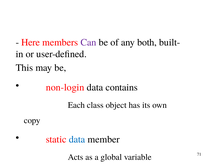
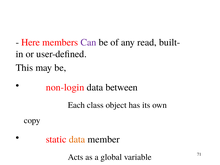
both: both -> read (147, 42)
contains: contains -> between (122, 87)
data colour: blue -> orange (77, 139)
